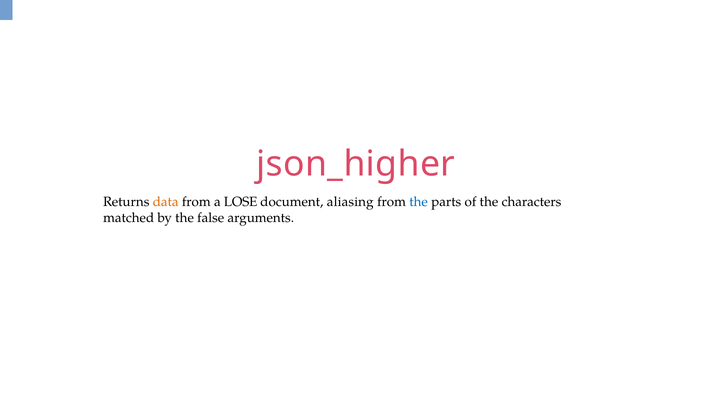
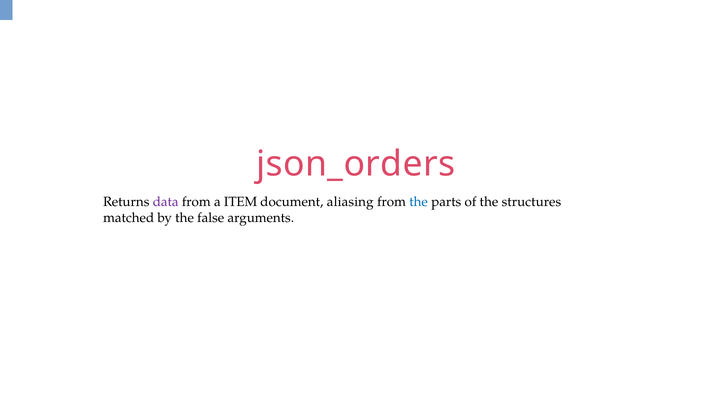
json_higher: json_higher -> json_orders (356, 164)
data colour: orange -> purple (166, 202)
LOSE: LOSE -> ITEM (241, 202)
characters: characters -> structures (531, 202)
